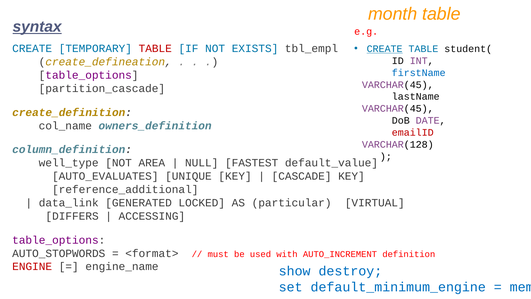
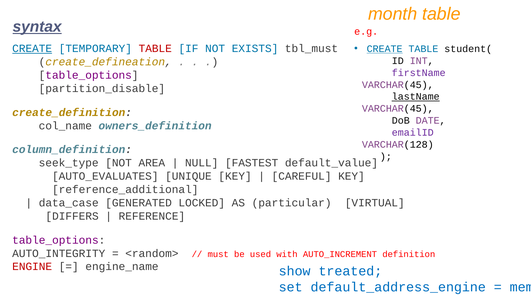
CREATE underline: none -> present (32, 49)
tbl_empl: tbl_empl -> tbl_must (311, 49)
firstName colour: blue -> purple (419, 73)
partition_cascade: partition_cascade -> partition_disable (102, 88)
lastName underline: none -> present (416, 97)
emailID colour: red -> purple (413, 132)
well_type: well_type -> seek_type (69, 163)
CASCADE: CASCADE -> CAREFUL (302, 176)
data_link: data_link -> data_case (69, 203)
ACCESSING: ACCESSING -> REFERENCE (152, 216)
AUTO_STOPWORDS: AUTO_STOPWORDS -> AUTO_INTEGRITY (59, 253)
<format>: <format> -> <random> (152, 253)
destroy: destroy -> treated (350, 271)
default_minimum_engine: default_minimum_engine -> default_address_engine (398, 287)
